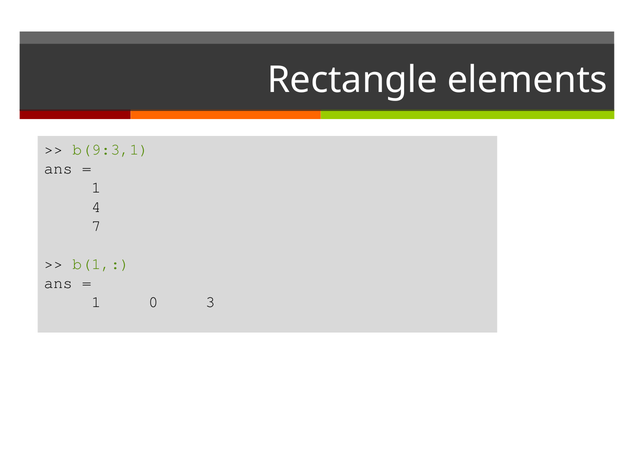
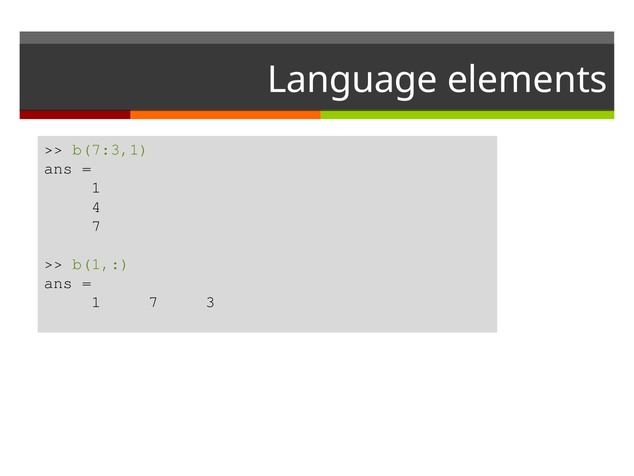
Rectangle: Rectangle -> Language (352, 80)
b(9:3,1: b(9:3,1 -> b(7:3,1 (111, 150)
1 0: 0 -> 7 (153, 302)
